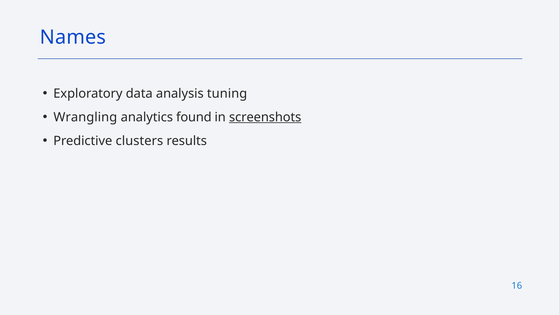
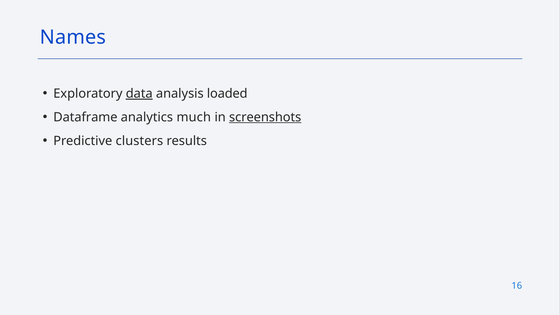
data underline: none -> present (139, 94)
tuning: tuning -> loaded (227, 94)
Wrangling: Wrangling -> Dataframe (85, 117)
found: found -> much (194, 117)
